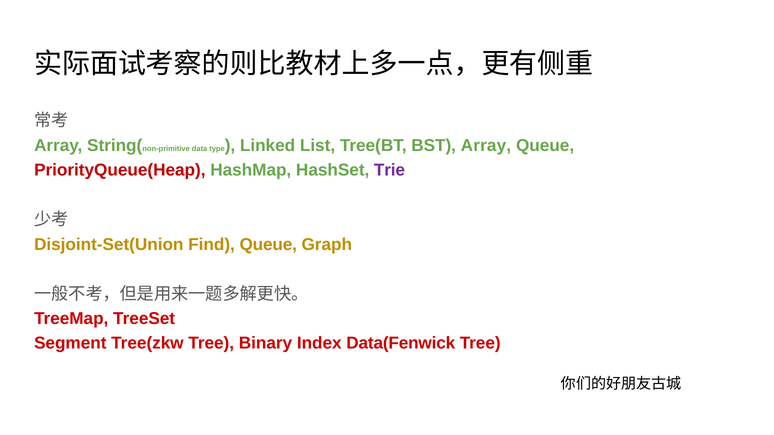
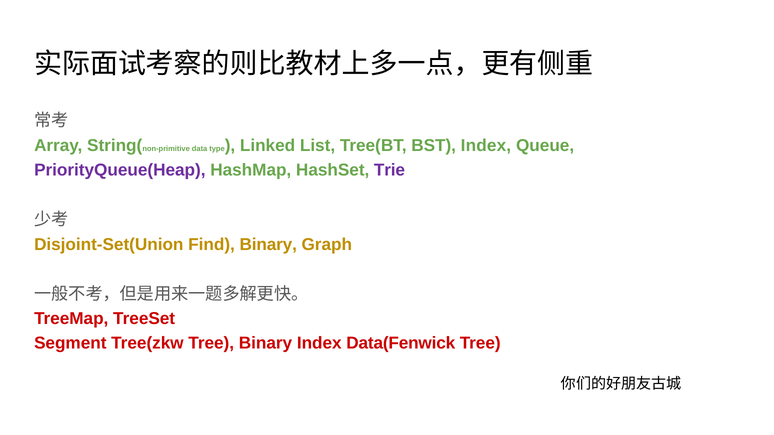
BST Array: Array -> Index (486, 146)
PriorityQueue(Heap colour: red -> purple (120, 170)
Find Queue: Queue -> Binary (268, 245)
